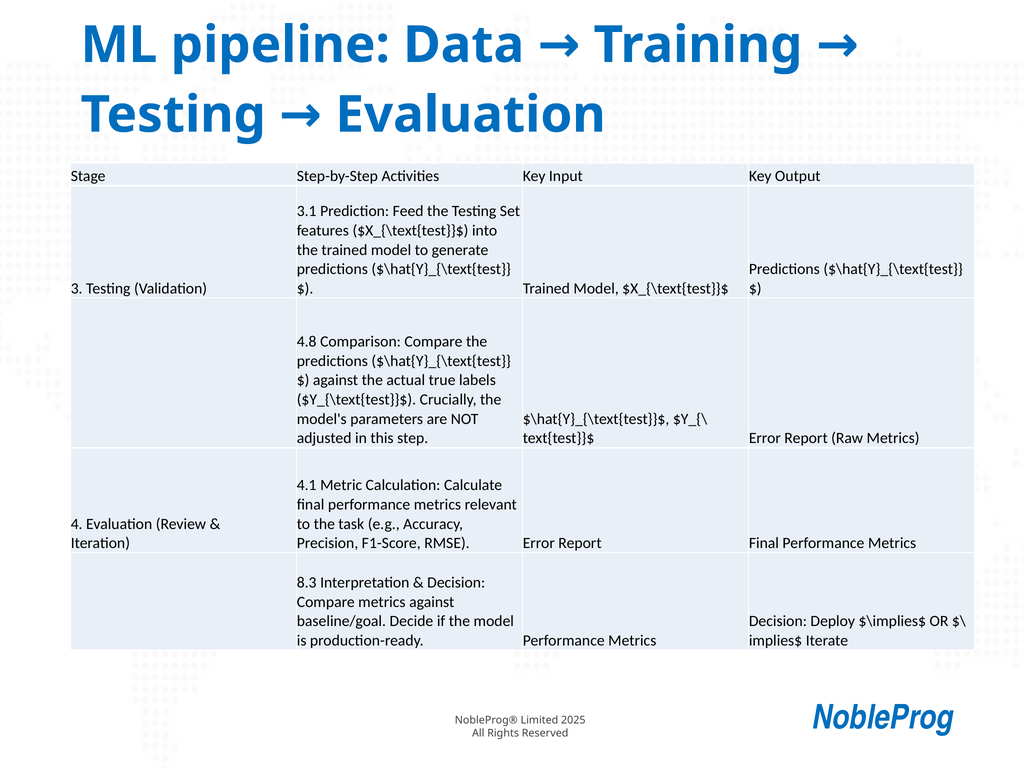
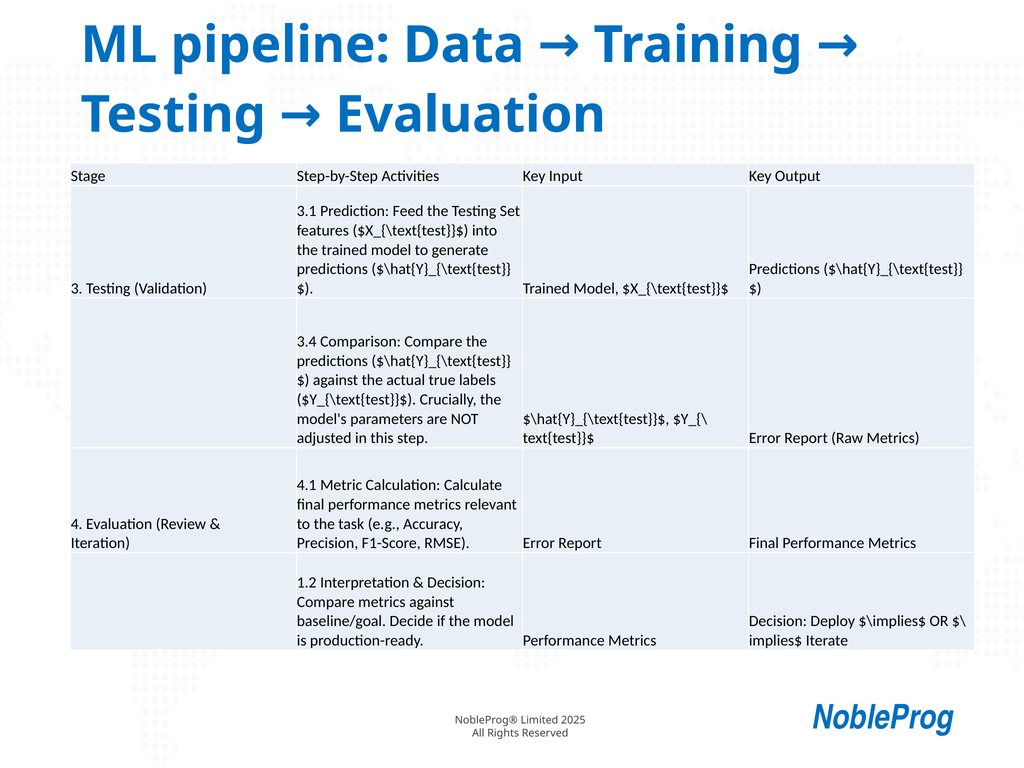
4.8: 4.8 -> 3.4 (307, 342)
8.3: 8.3 -> 1.2 (307, 583)
